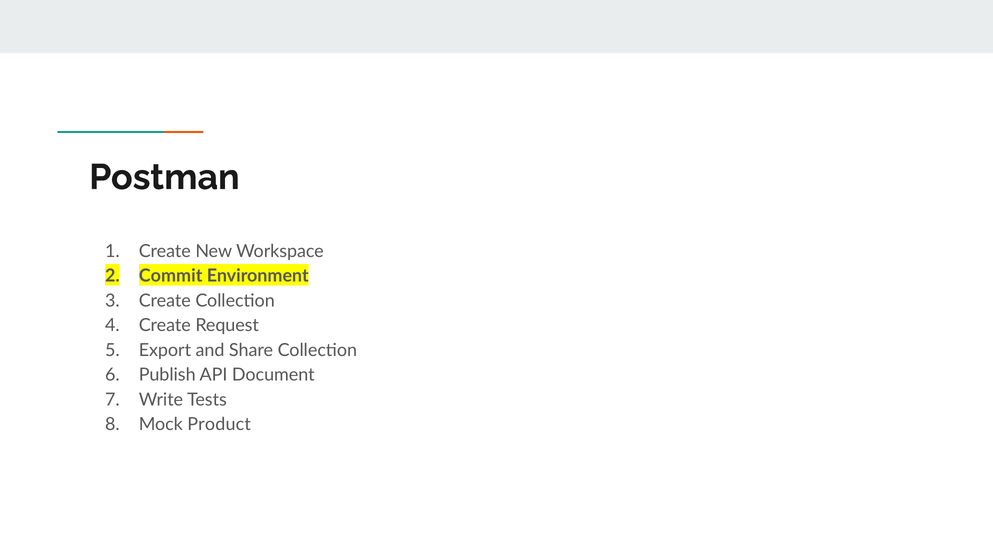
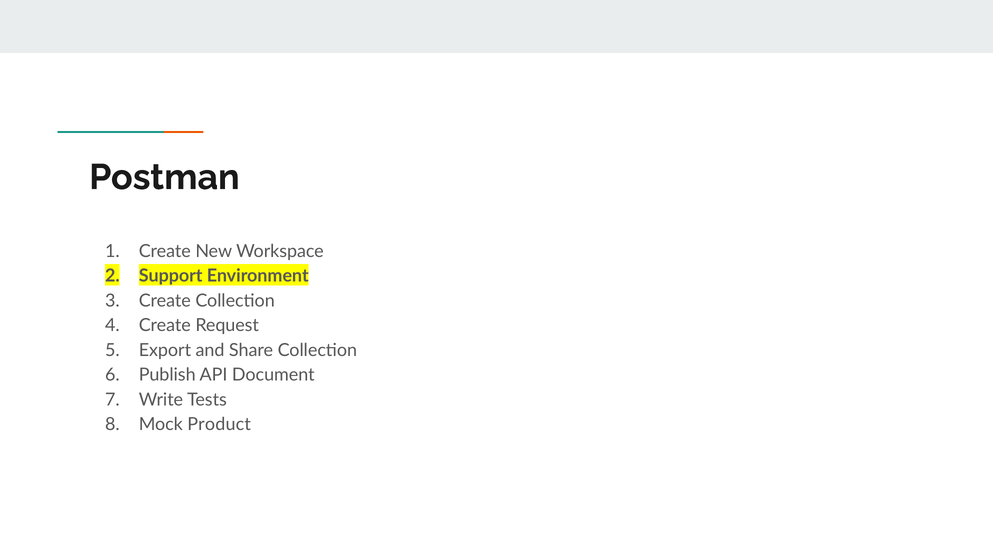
Commit: Commit -> Support (171, 276)
